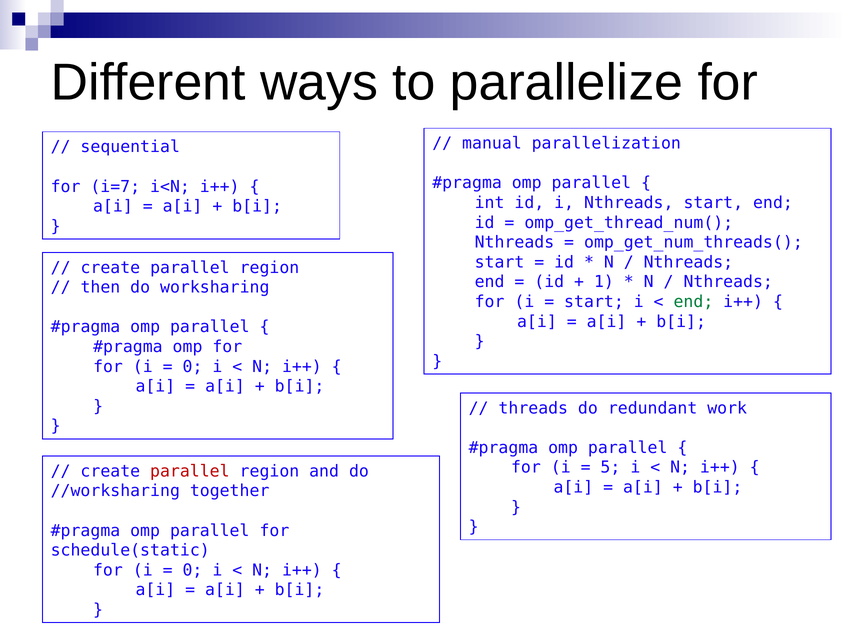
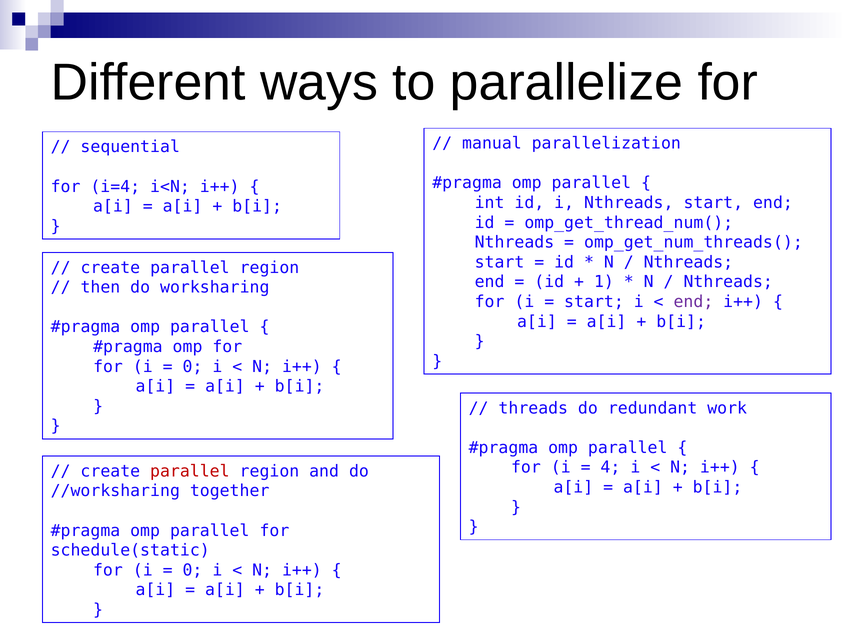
i=7: i=7 -> i=4 (115, 187)
end colour: green -> purple (693, 302)
5: 5 -> 4 (610, 468)
